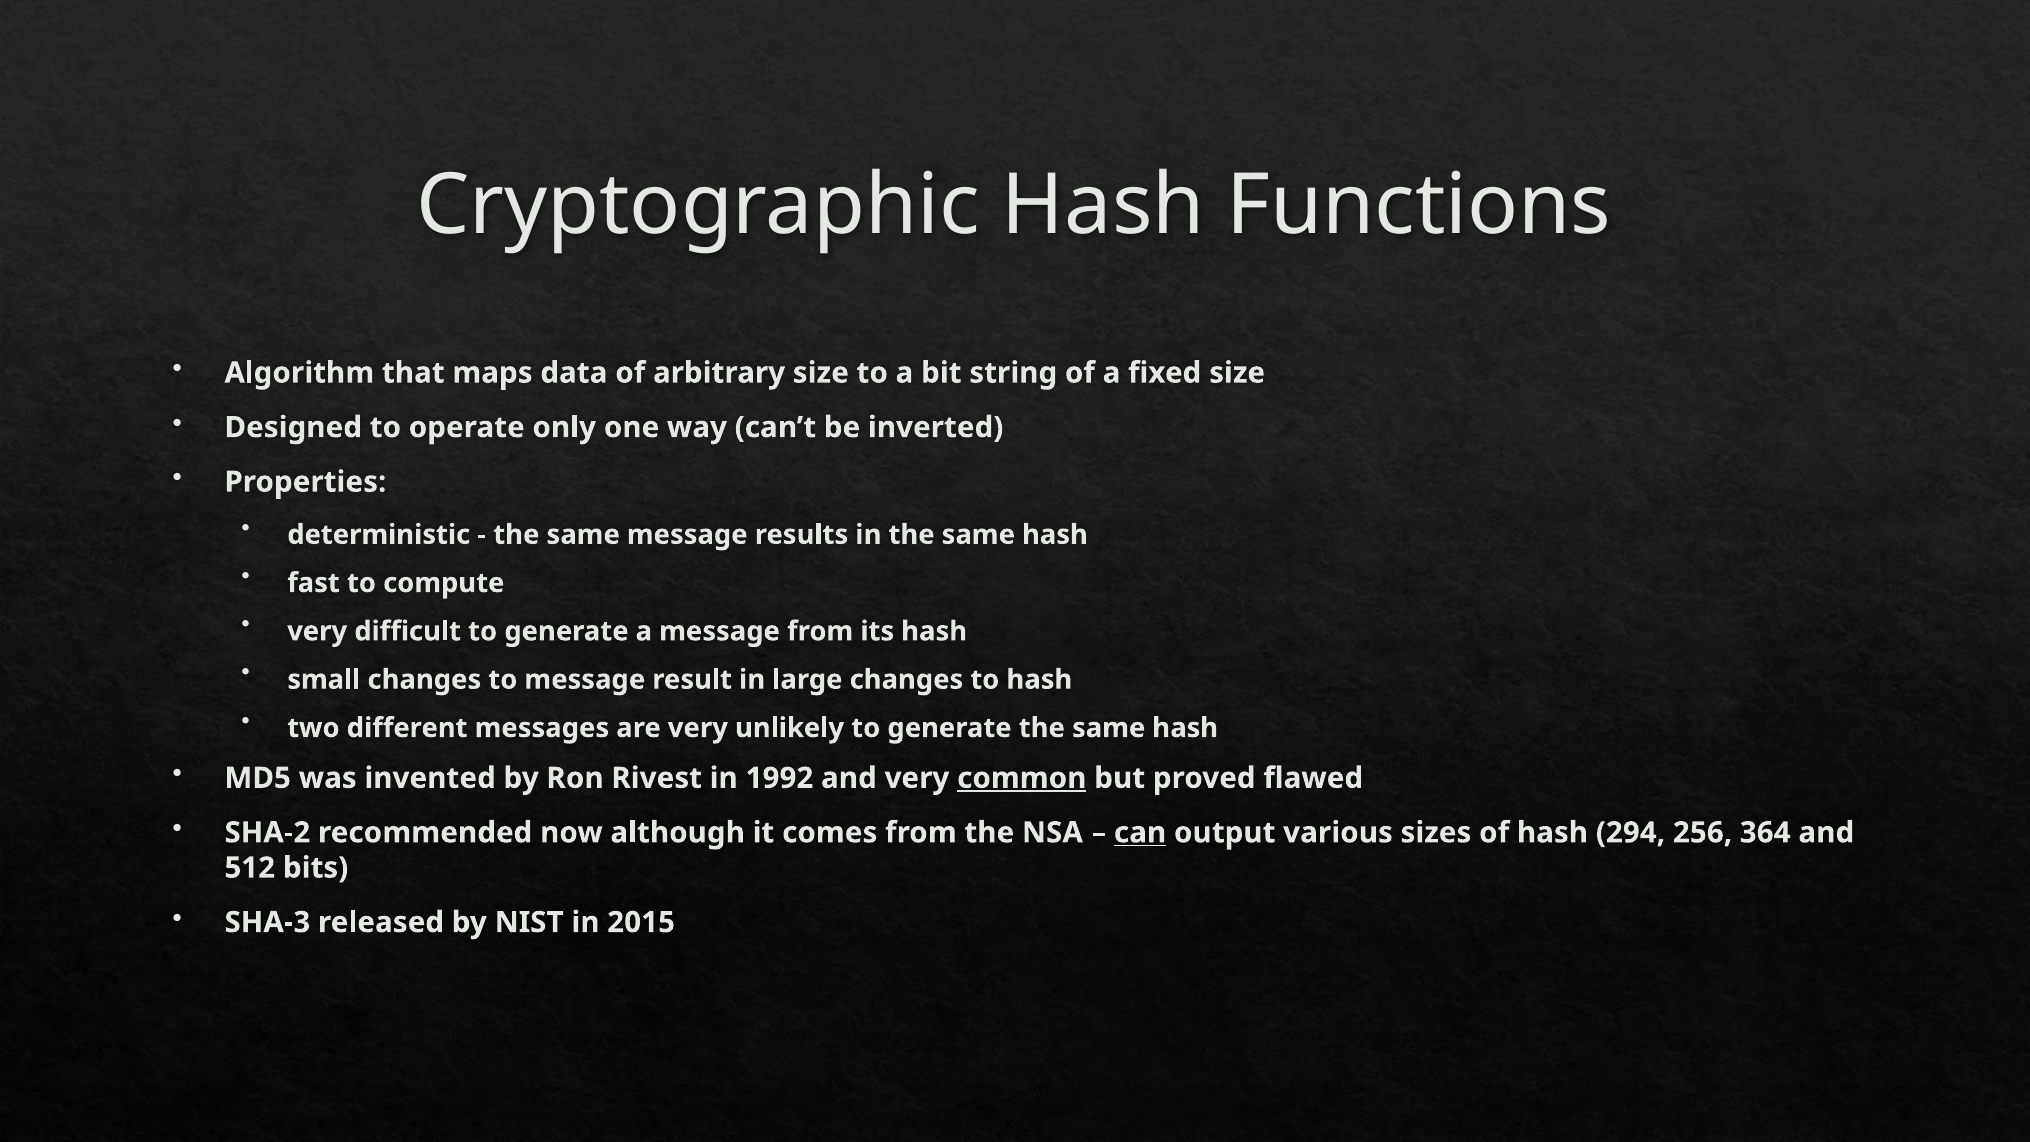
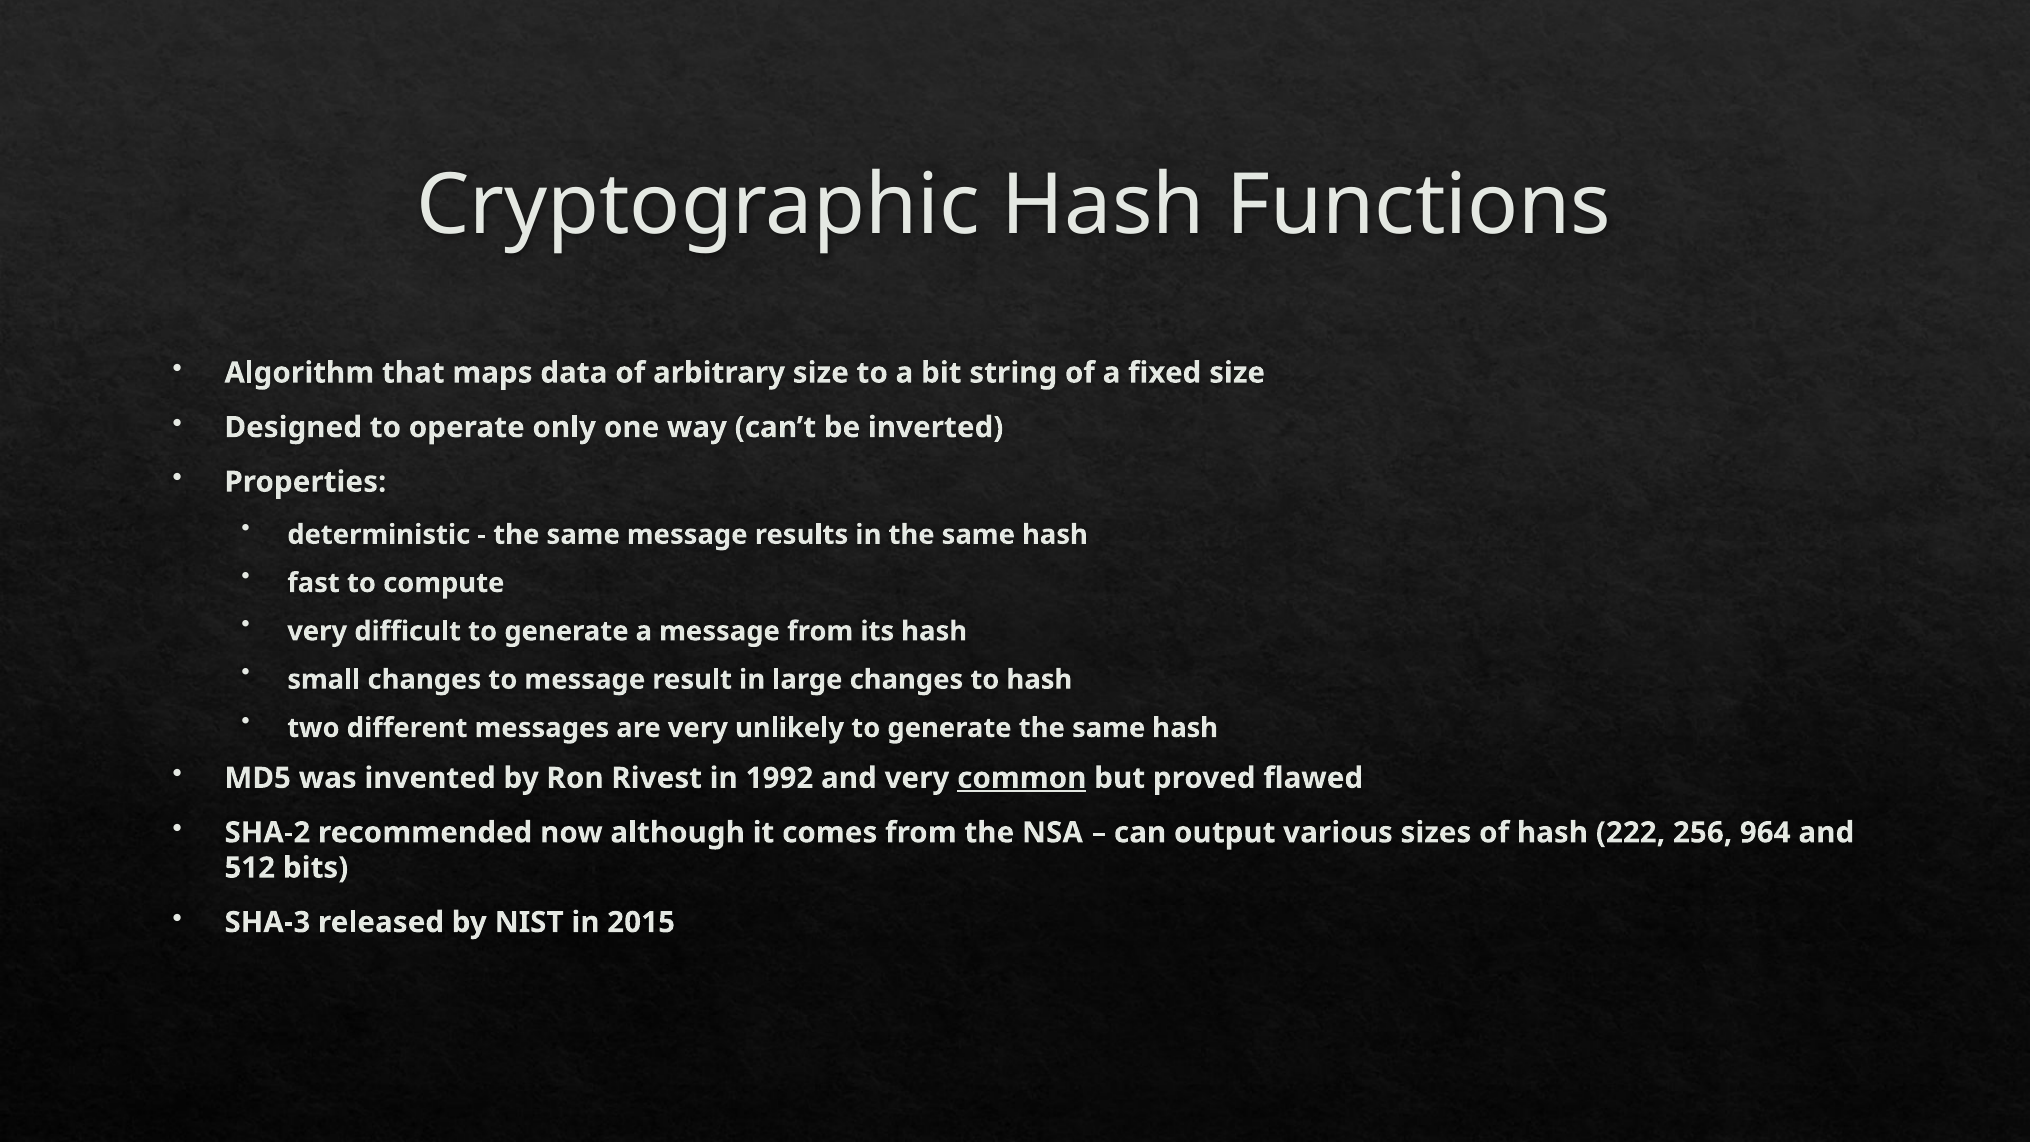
can underline: present -> none (1140, 833)
294: 294 -> 222 (1630, 833)
364: 364 -> 964 (1765, 833)
